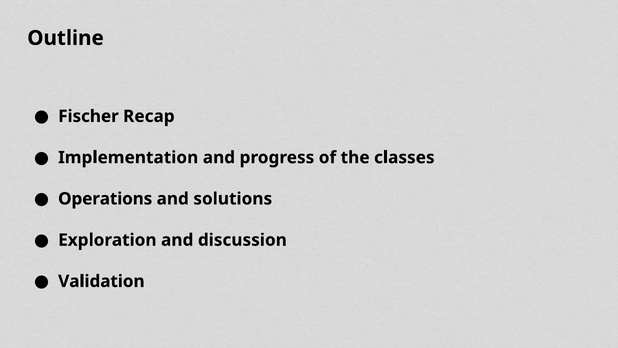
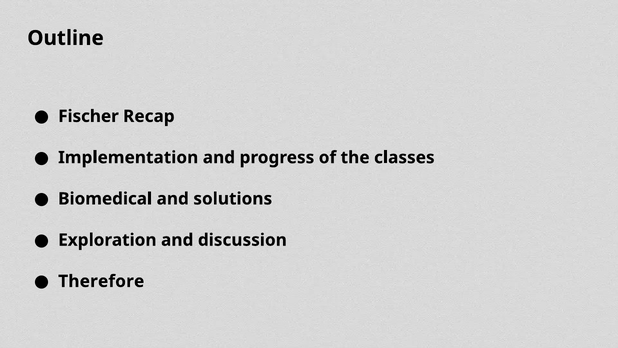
Operations: Operations -> Biomedical (105, 199)
Validation: Validation -> Therefore (101, 281)
